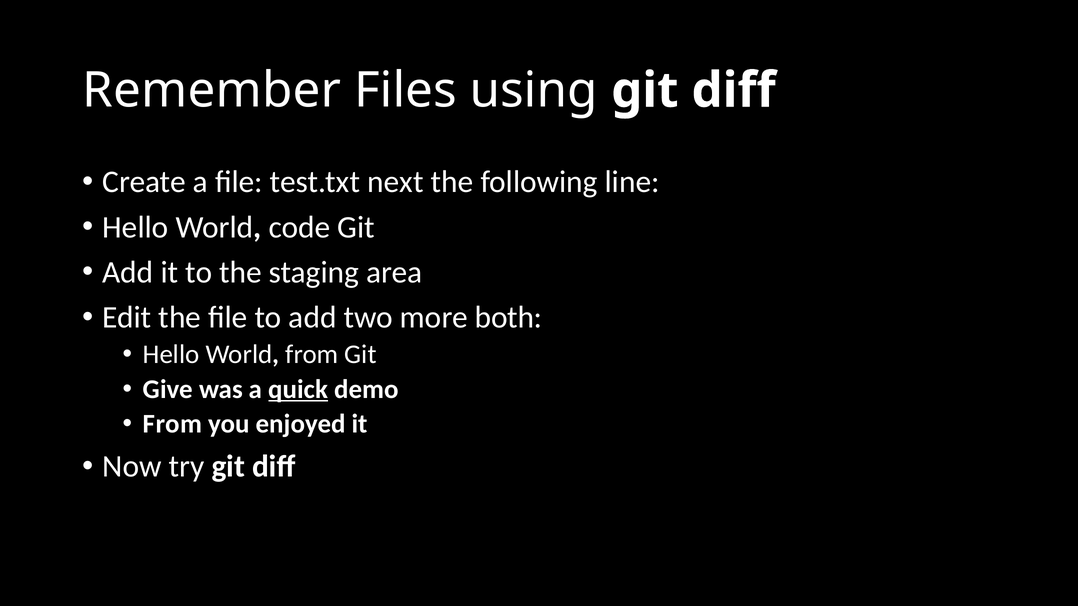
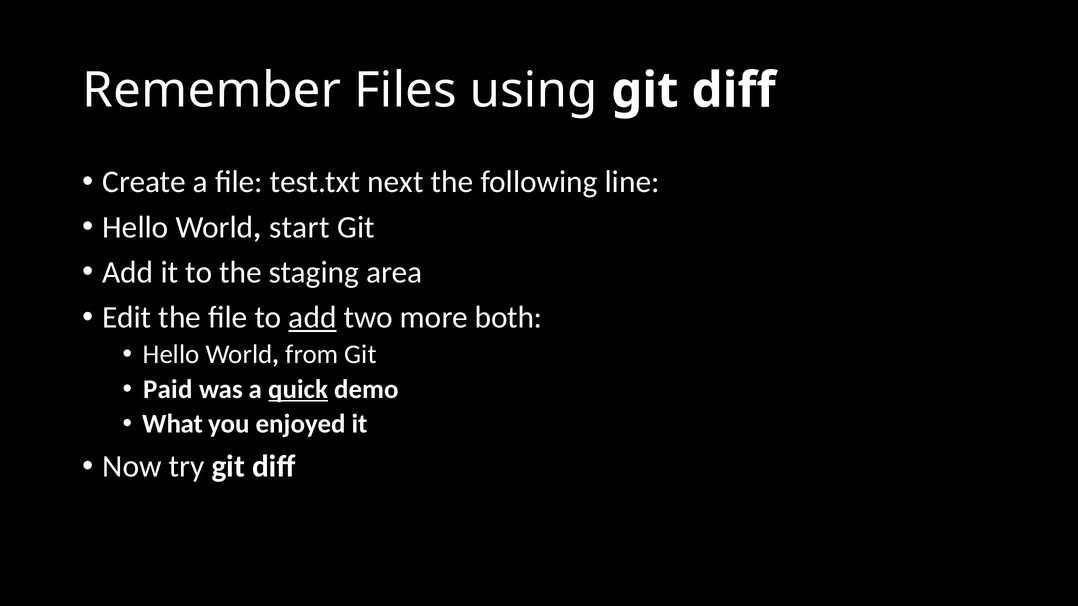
code: code -> start (299, 227)
add underline: none -> present (312, 318)
Give: Give -> Paid (168, 389)
From: From -> What (173, 424)
